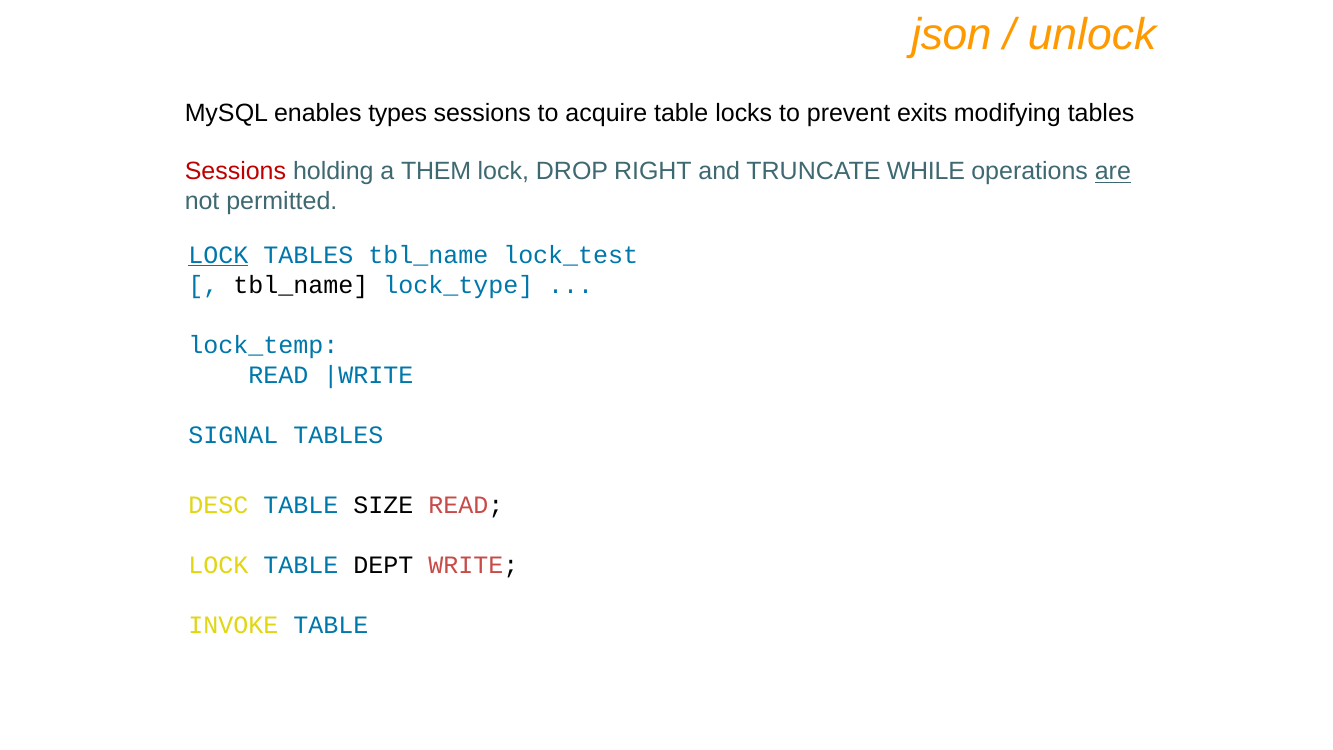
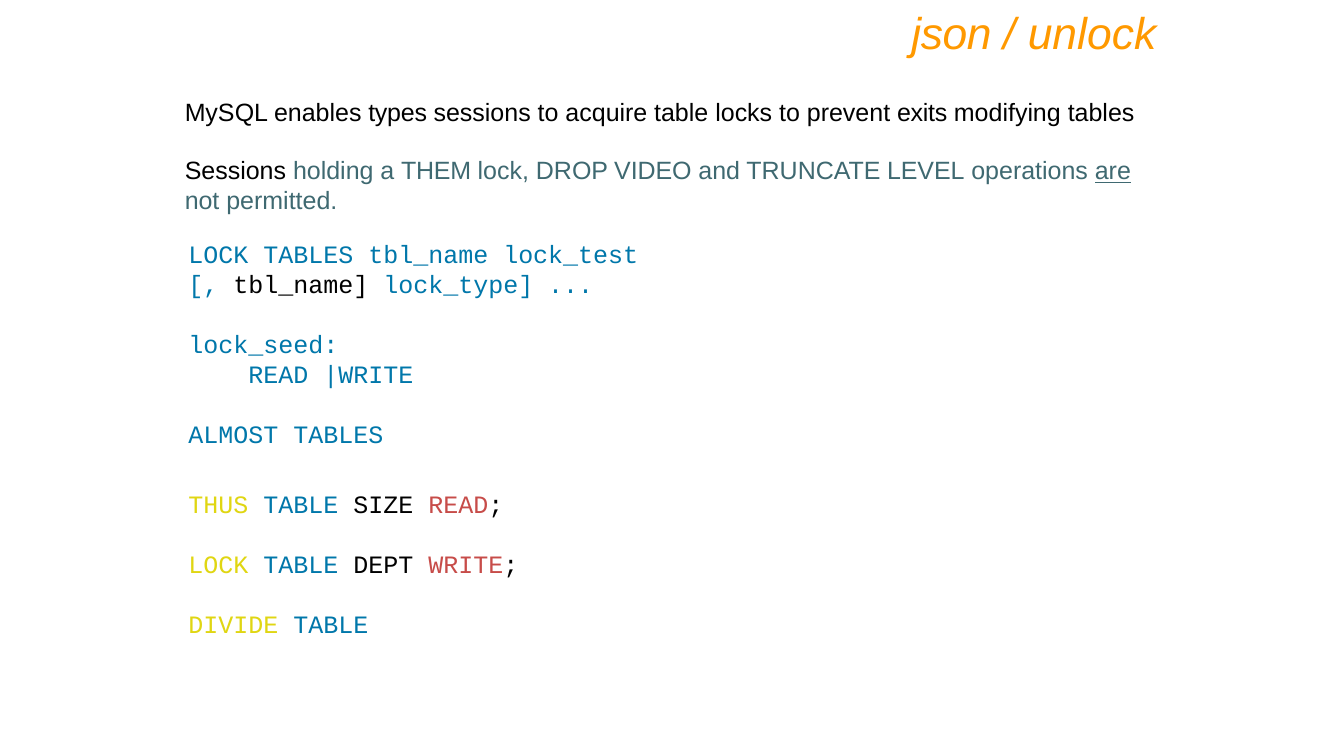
Sessions colour: red -> black (235, 172)
RIGHT: RIGHT -> VIDEO (653, 172)
WHILE: WHILE -> LEVEL (926, 172)
LOCK underline: present -> none (218, 255)
lock_temp: lock_temp -> lock_seed (263, 345)
SIGNAL: SIGNAL -> ALMOST (233, 435)
DESC: DESC -> THUS (218, 505)
INVOKE: INVOKE -> DIVIDE (233, 625)
